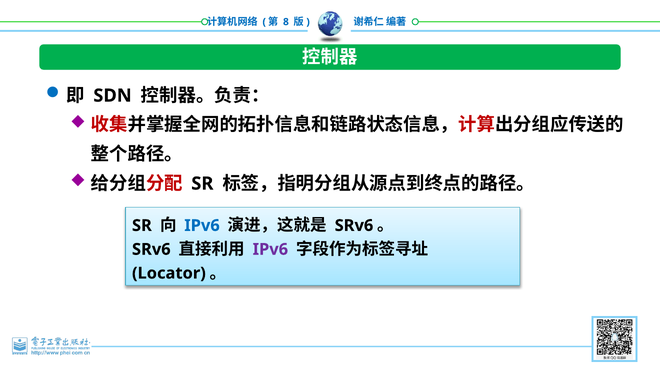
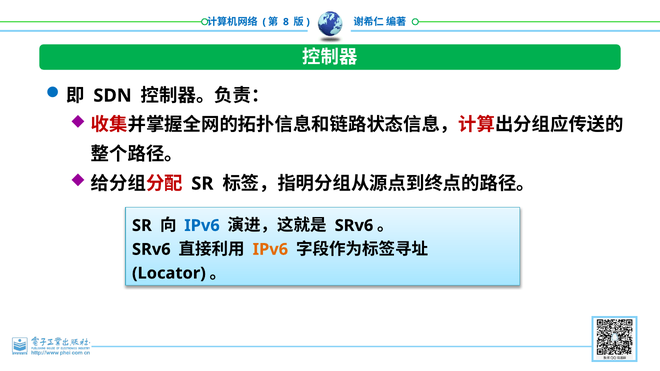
IPv6 colour: purple -> orange (270, 250)
